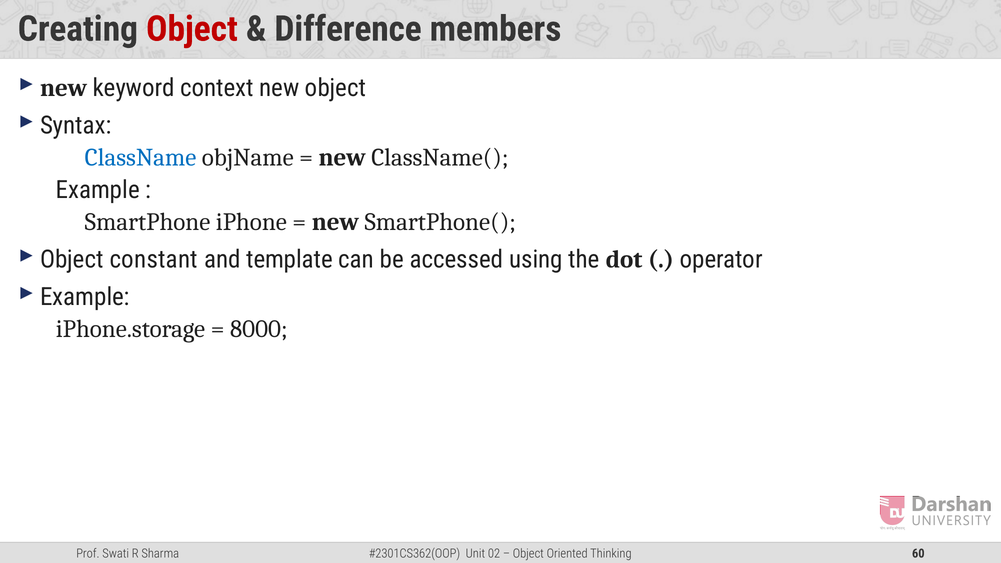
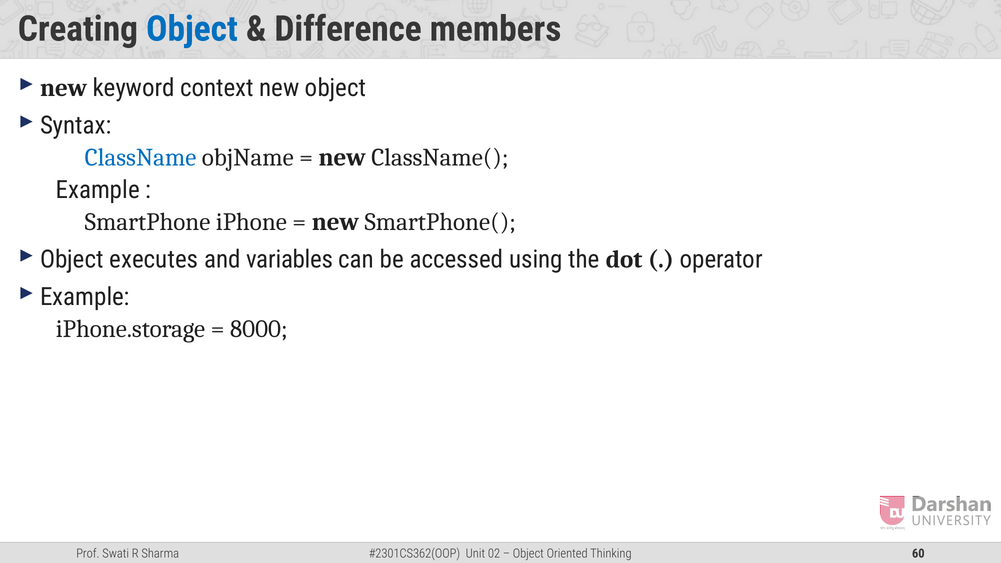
Object colour: red -> blue (192, 29)
constant: constant -> executes (154, 260)
template: template -> variables (290, 260)
